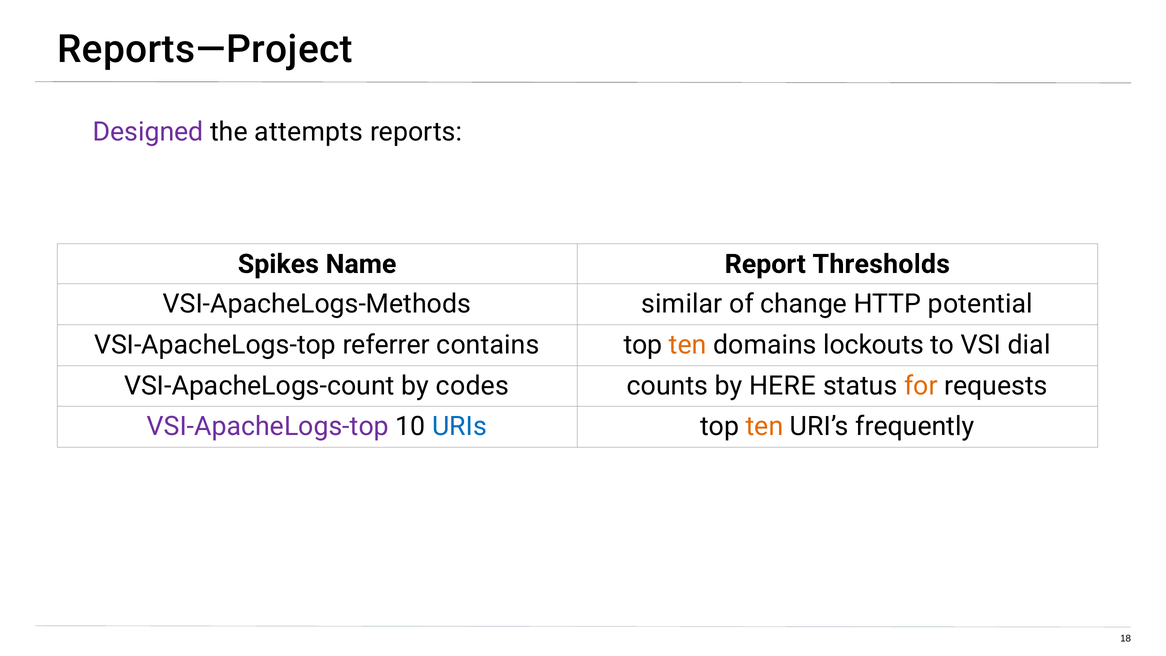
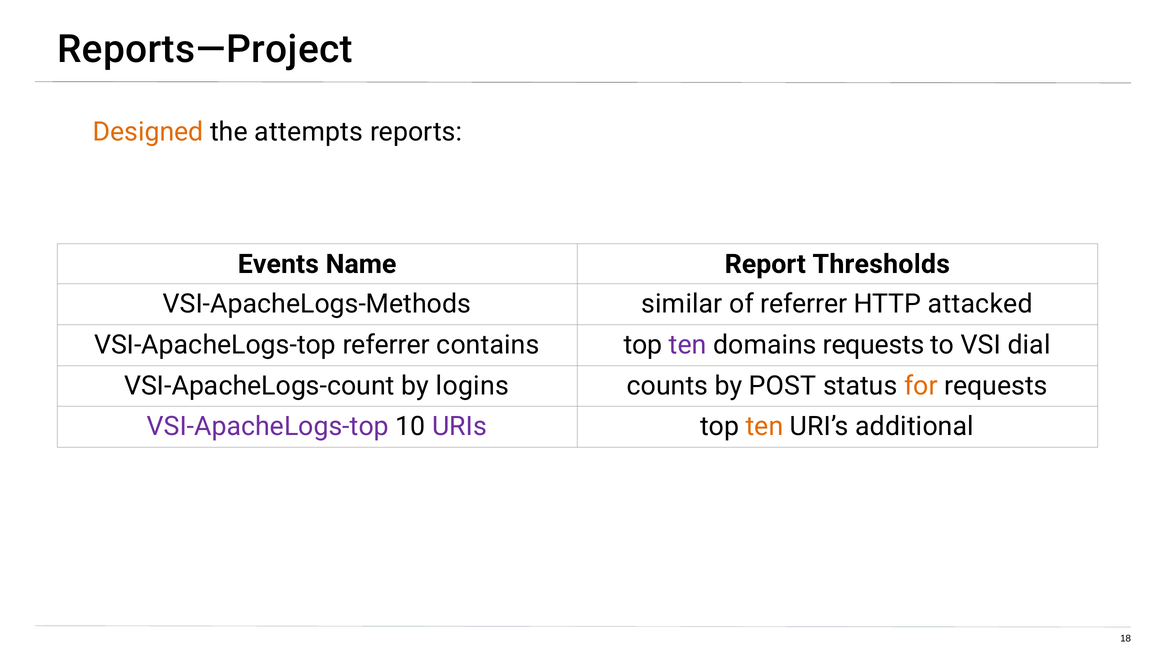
Designed colour: purple -> orange (148, 132)
Spikes: Spikes -> Events (278, 264)
of change: change -> referrer (804, 304)
potential: potential -> attacked (980, 304)
ten colour: orange -> purple (688, 345)
domains lockouts: lockouts -> requests (874, 345)
codes: codes -> logins (472, 386)
HERE: HERE -> POST (783, 386)
URIs colour: blue -> purple (460, 427)
frequently: frequently -> additional (915, 427)
